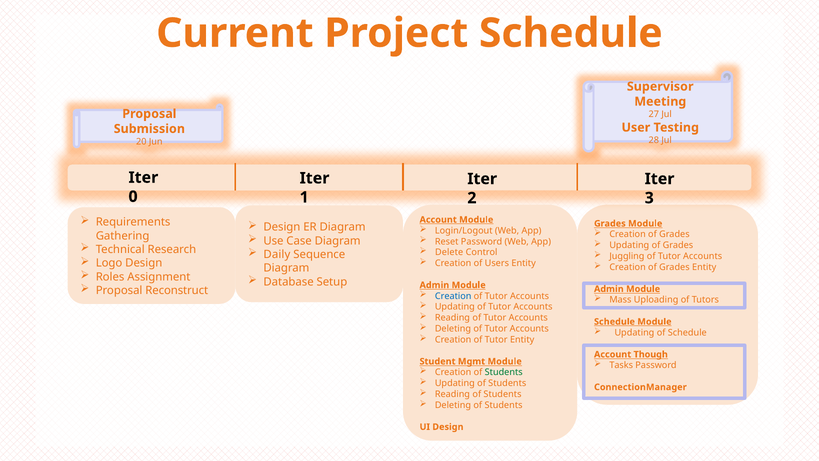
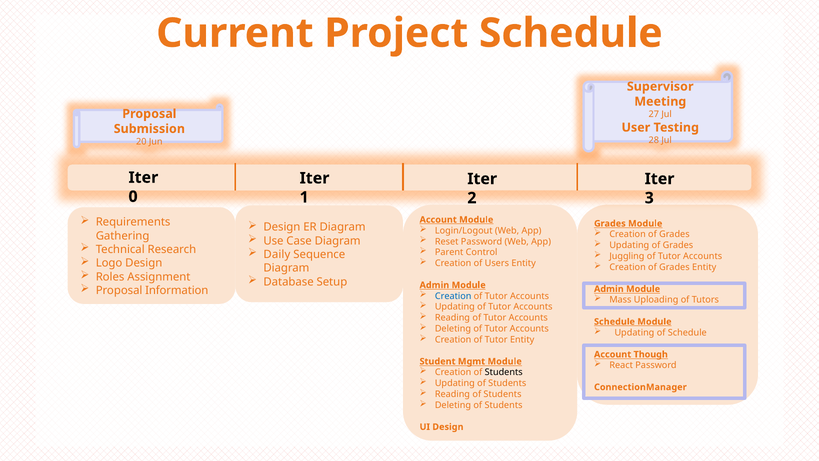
Delete: Delete -> Parent (449, 252)
Reconstruct: Reconstruct -> Information (177, 290)
Tasks: Tasks -> React (621, 365)
Students colour: green -> black (504, 372)
